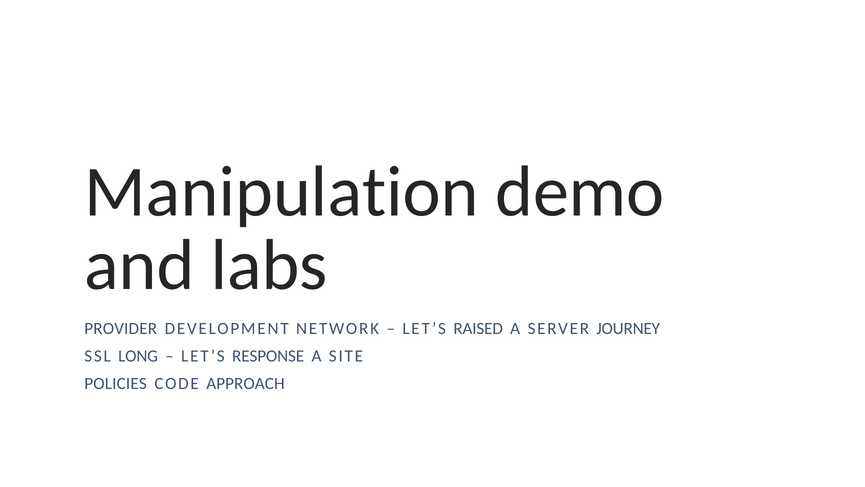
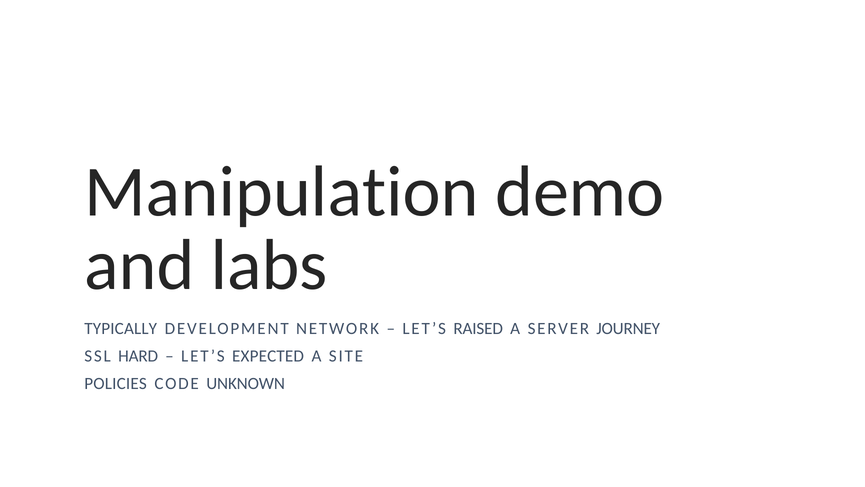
PROVIDER: PROVIDER -> TYPICALLY (121, 328)
LONG: LONG -> HARD (138, 356)
RESPONSE: RESPONSE -> EXPECTED (268, 356)
APPROACH: APPROACH -> UNKNOWN (246, 383)
